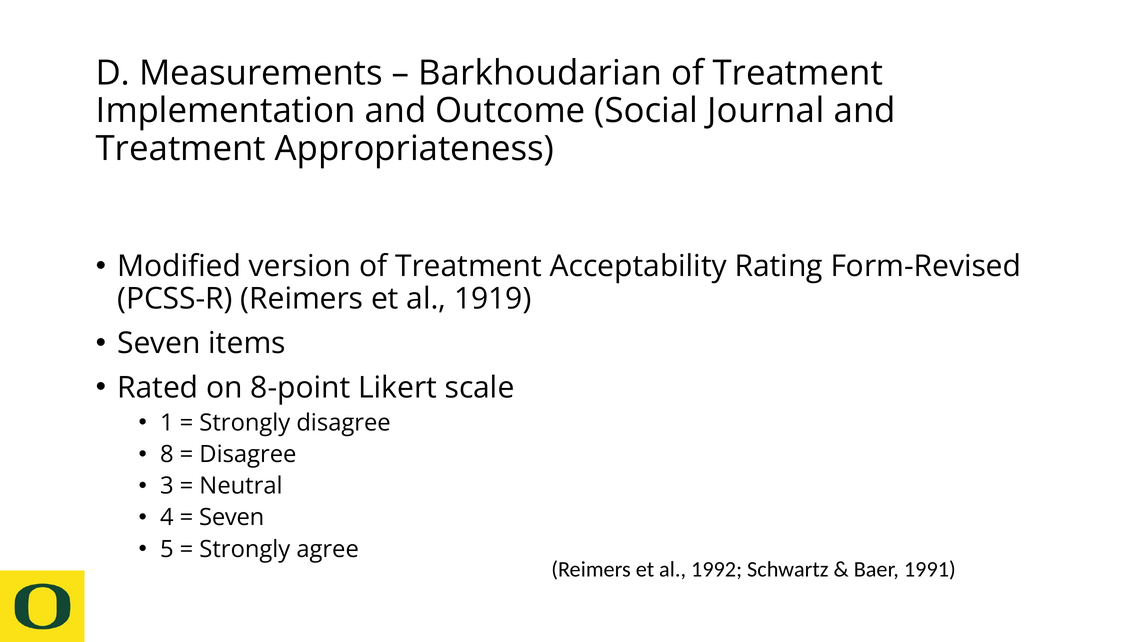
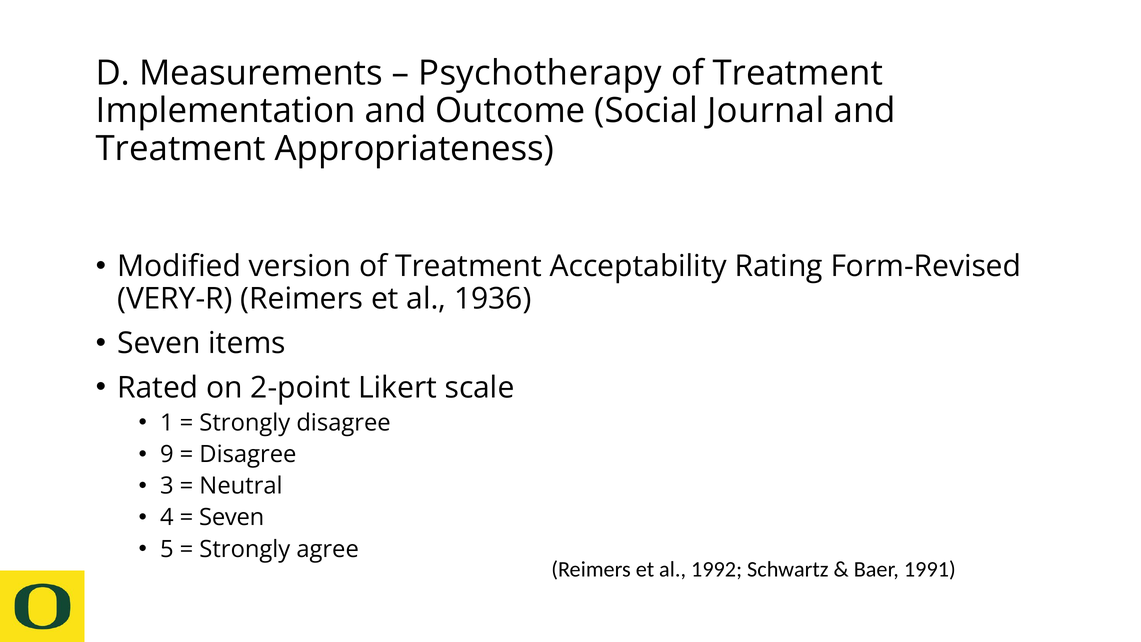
Barkhoudarian: Barkhoudarian -> Psychotherapy (540, 73)
PCSS-R: PCSS-R -> VERY-R (175, 299)
1919: 1919 -> 1936 (493, 299)
8-point: 8-point -> 2-point (300, 387)
8: 8 -> 9 (167, 454)
